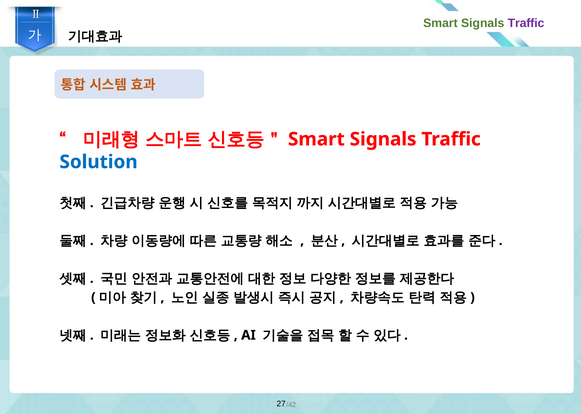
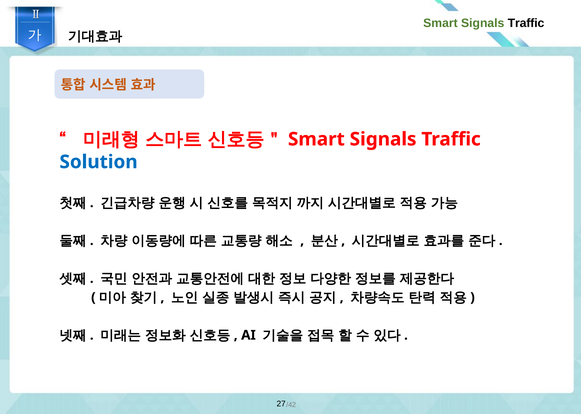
Traffic colour: purple -> black (526, 23)
